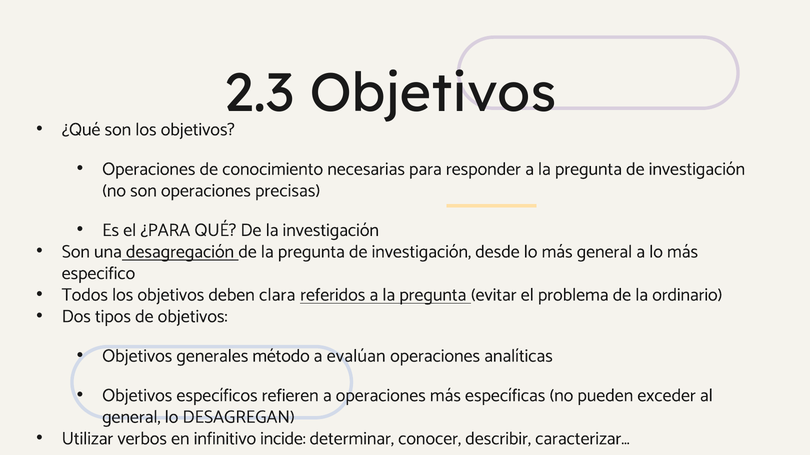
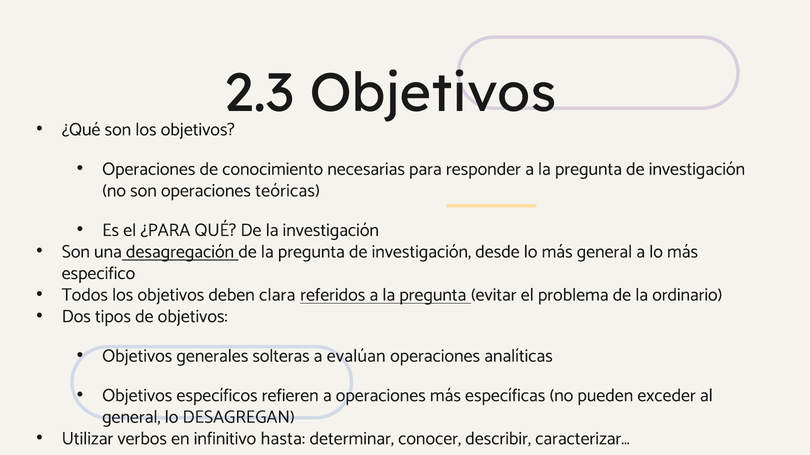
precisas: precisas -> teóricas (288, 191)
método: método -> solteras (281, 356)
incide: incide -> hasta (283, 439)
